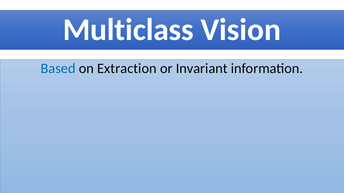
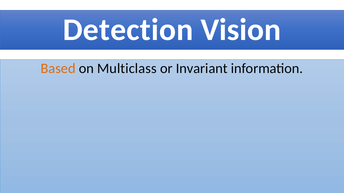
Multiclass: Multiclass -> Detection (128, 30)
Based colour: blue -> orange (58, 69)
Extraction: Extraction -> Multiclass (127, 69)
